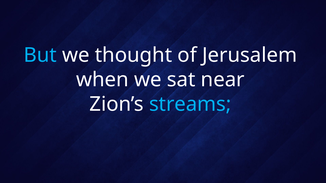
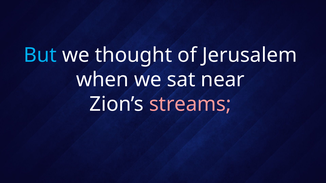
streams colour: light blue -> pink (190, 104)
